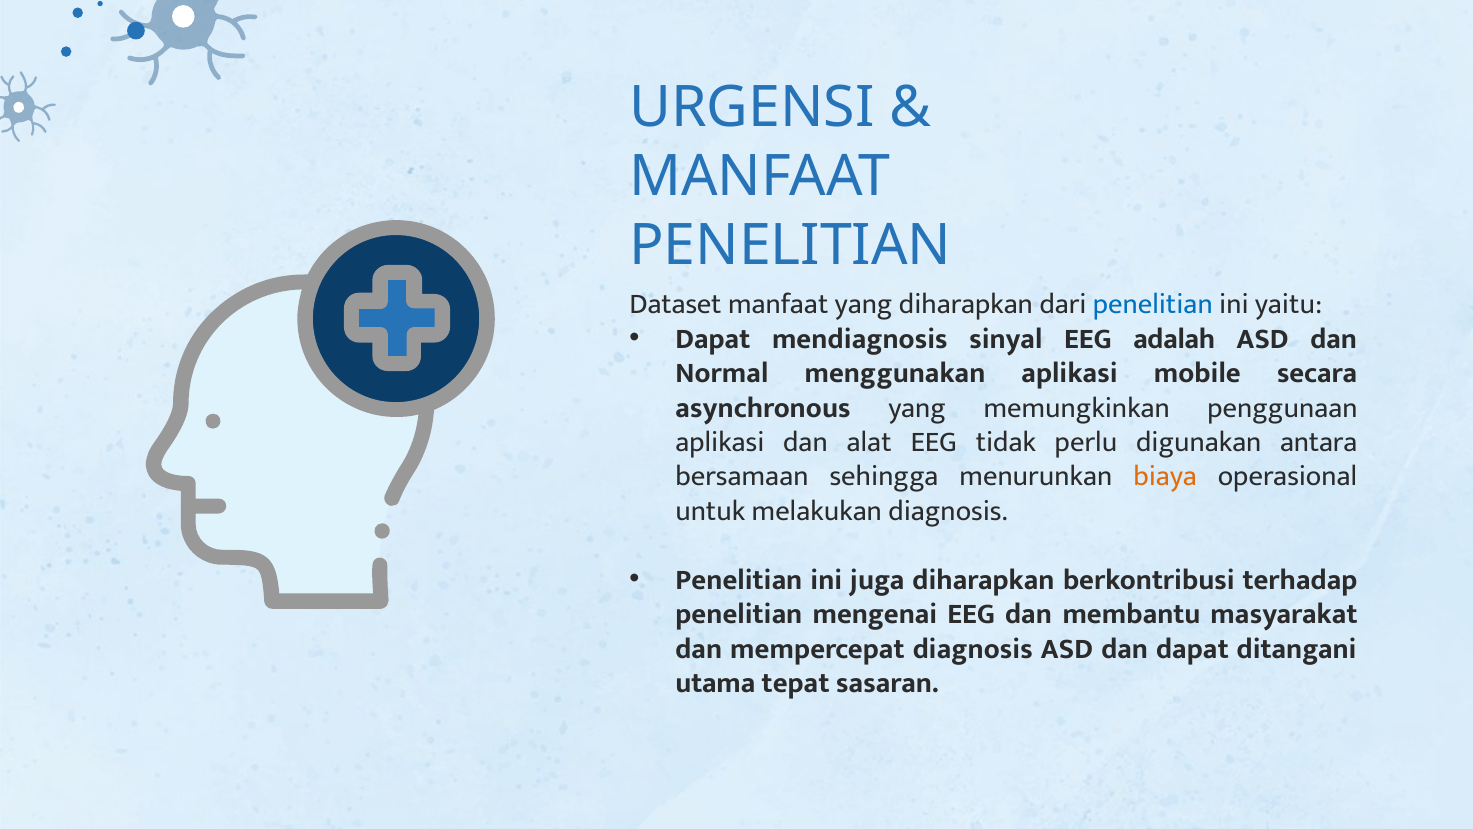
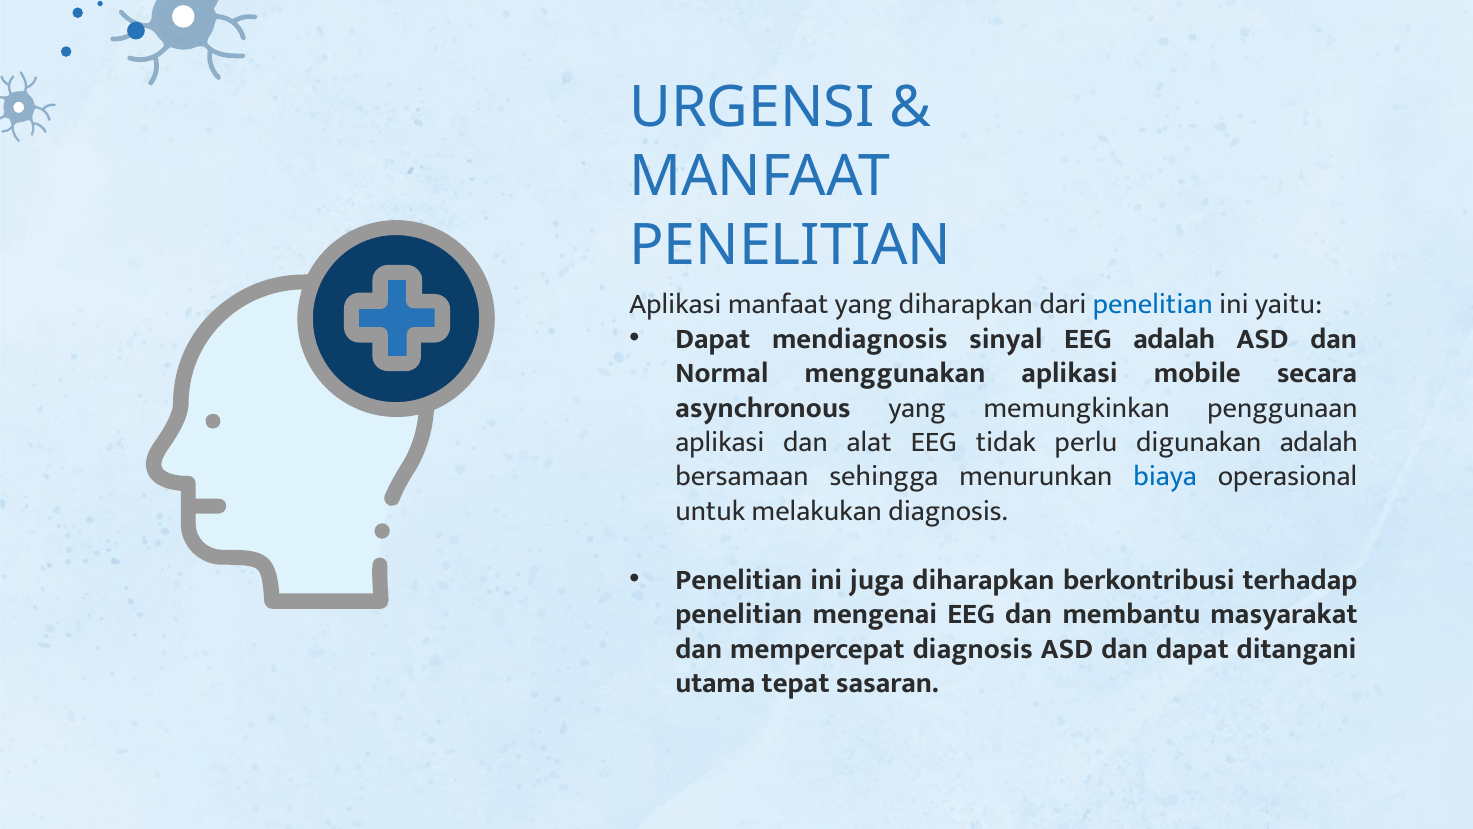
Dataset: Dataset -> Aplikasi (675, 304)
digunakan antara: antara -> adalah (1319, 442)
biaya colour: orange -> blue (1165, 476)
